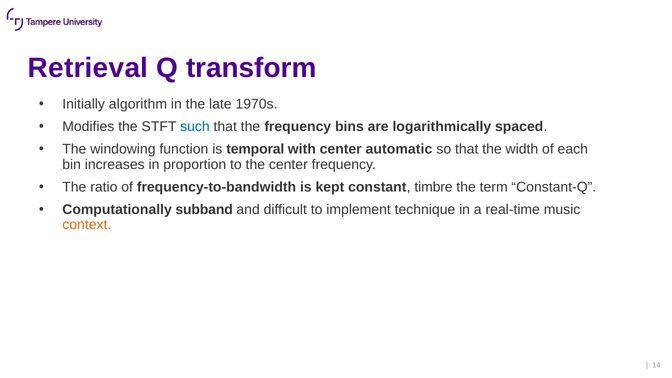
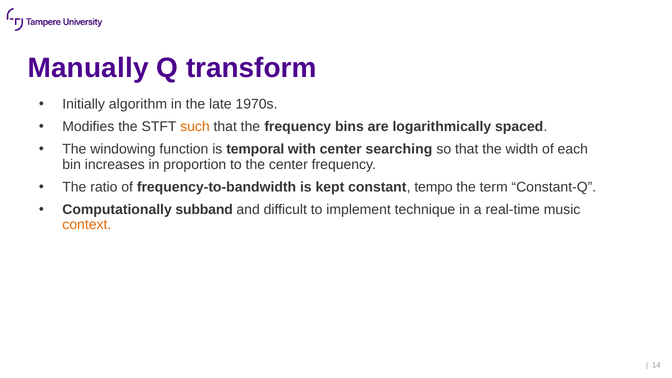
Retrieval: Retrieval -> Manually (88, 68)
such colour: blue -> orange (195, 127)
automatic: automatic -> searching (399, 149)
timbre: timbre -> tempo (434, 187)
